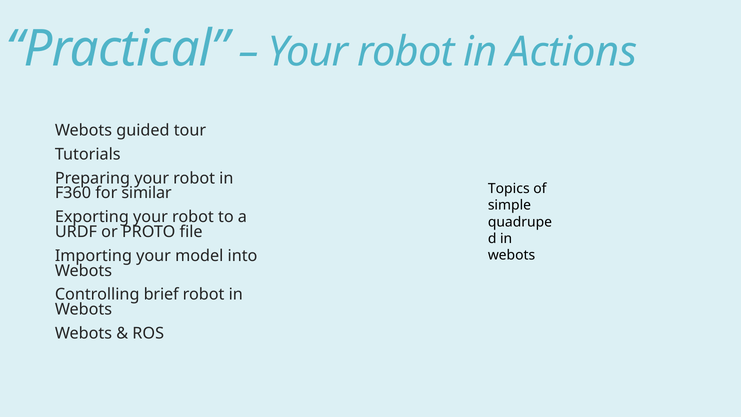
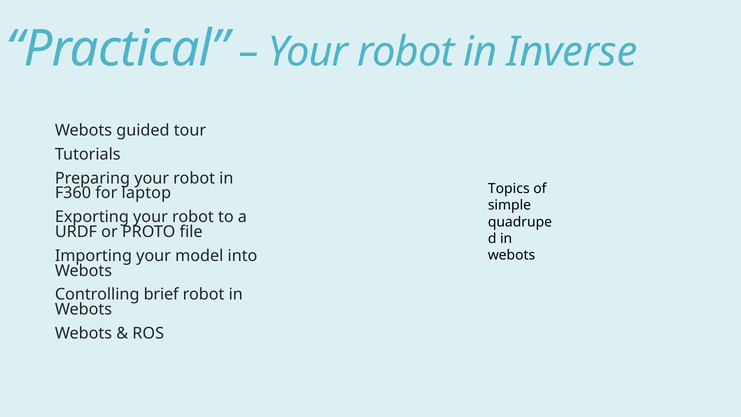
Actions: Actions -> Inverse (572, 52)
similar: similar -> laptop (146, 193)
